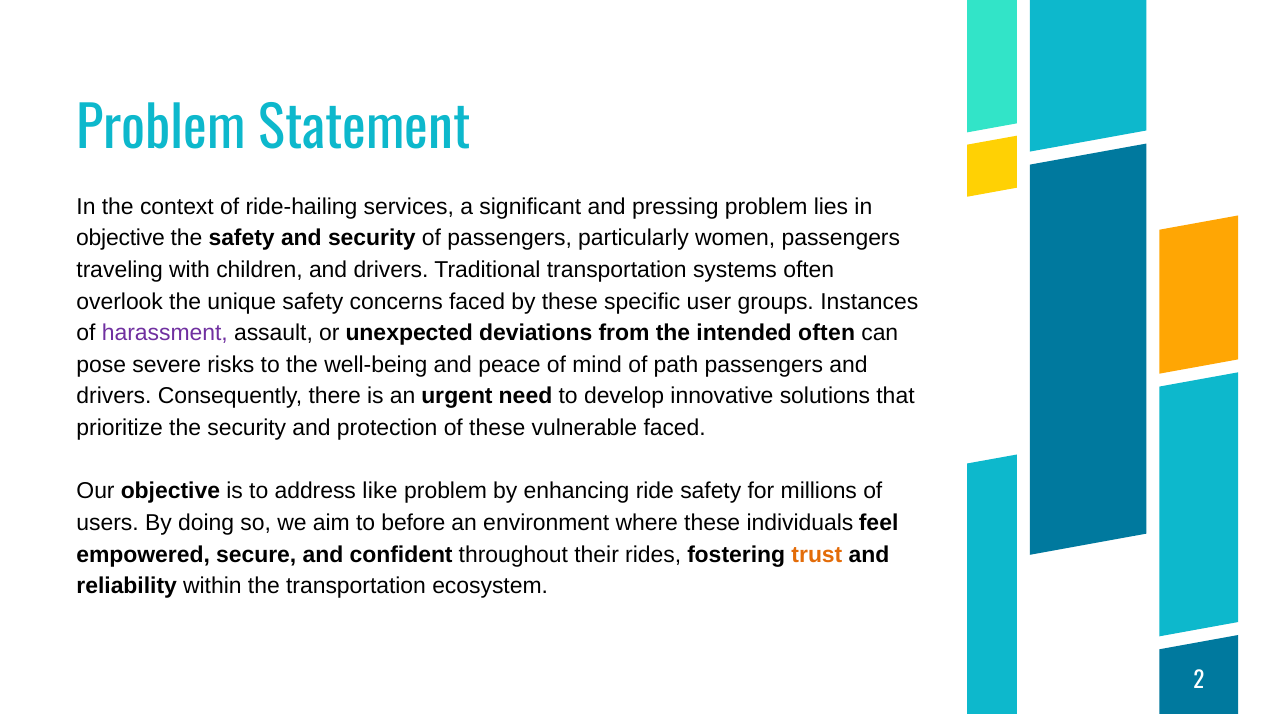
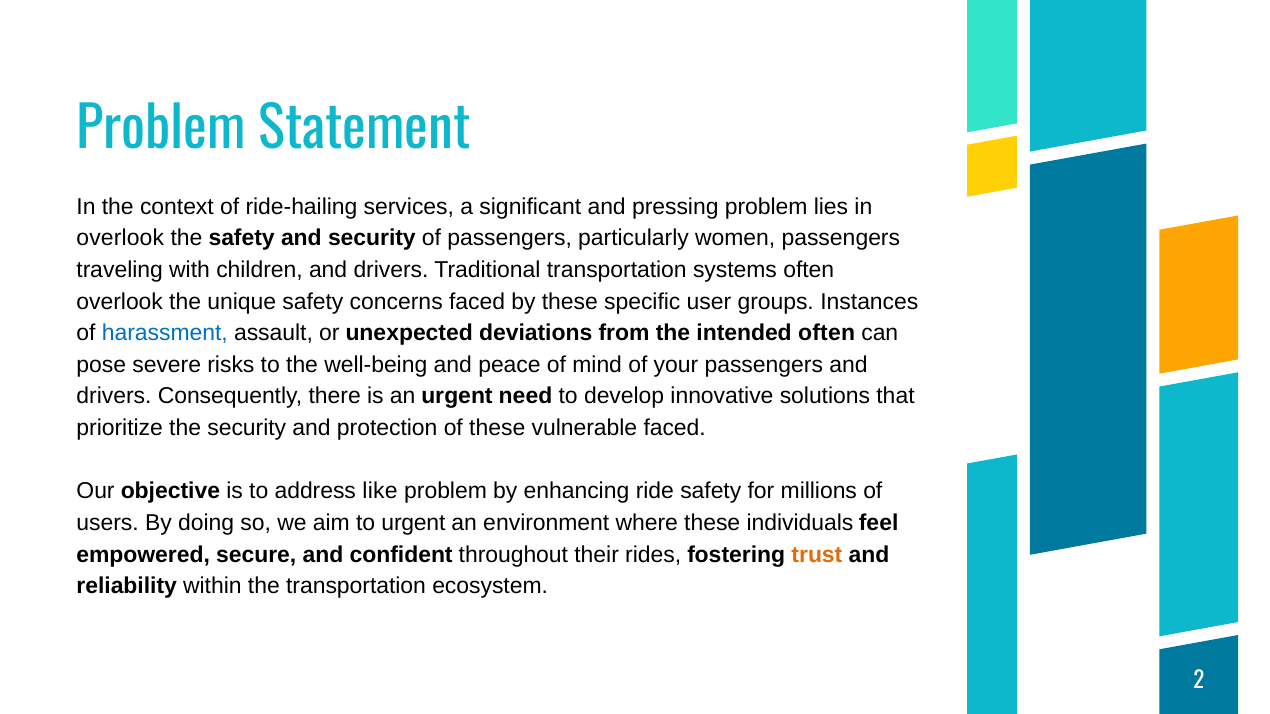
objective: objective -> overlook (120, 238)
harassment colour: purple -> blue (165, 333)
path: path -> your (676, 365)
to before: before -> urgent (413, 523)
